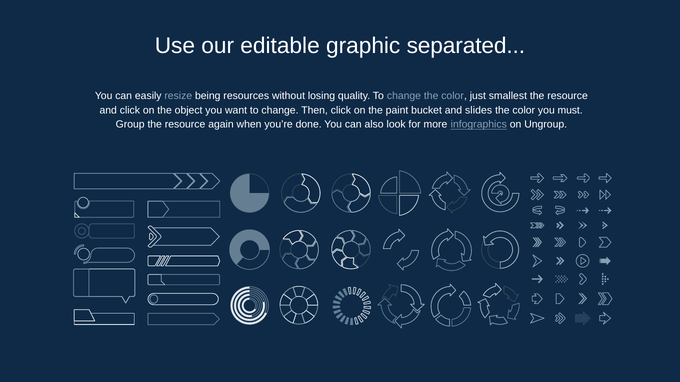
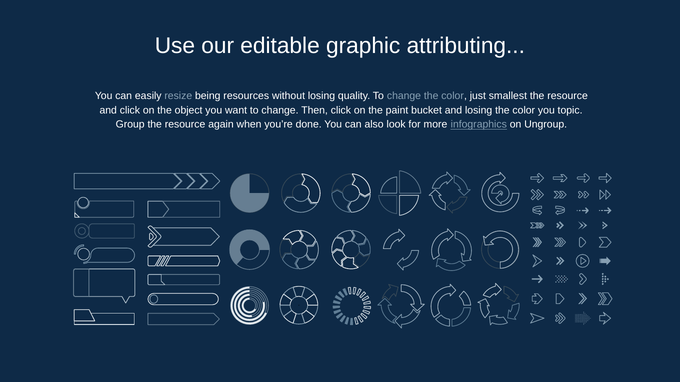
separated: separated -> attributing (466, 46)
and slides: slides -> losing (479, 110)
must: must -> topic (570, 110)
